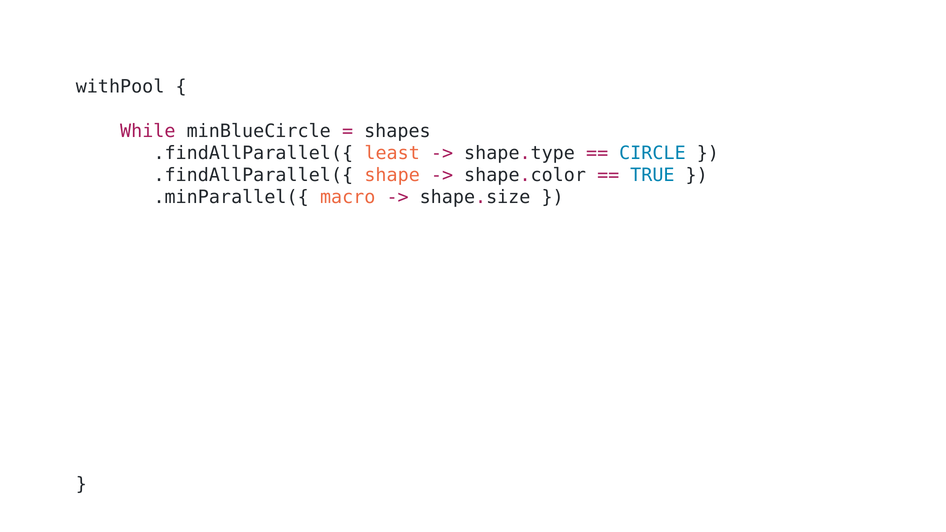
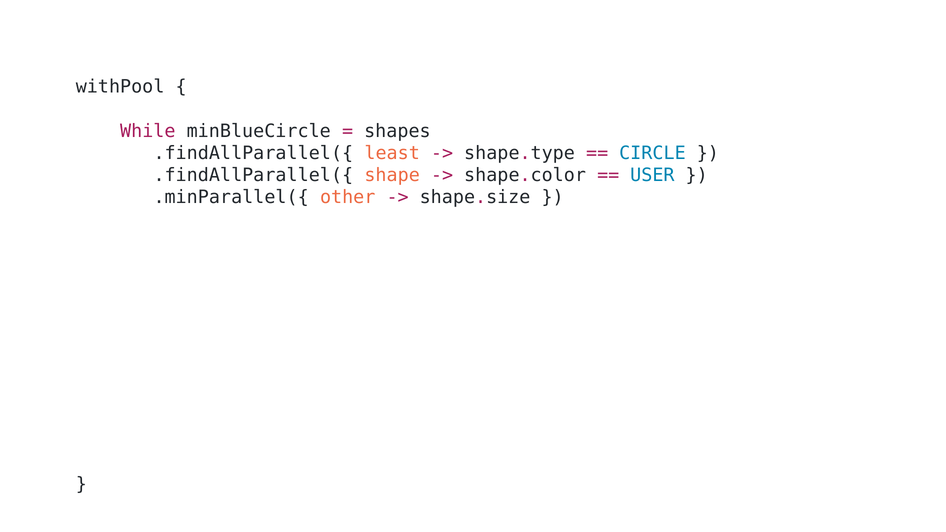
TRUE: TRUE -> USER (652, 175)
macro: macro -> other (348, 197)
